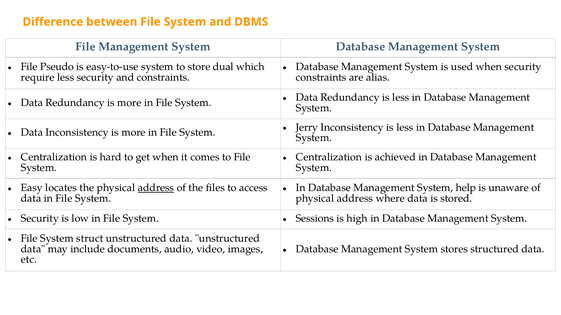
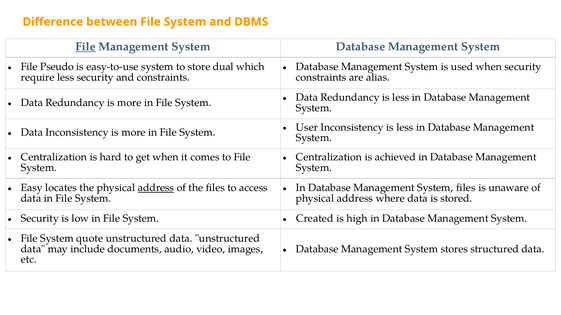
File underline: none -> present (85, 47)
Jerry: Jerry -> User (307, 127)
System help: help -> files (466, 188)
Sessions: Sessions -> Created (315, 219)
struct: struct -> quote (90, 239)
